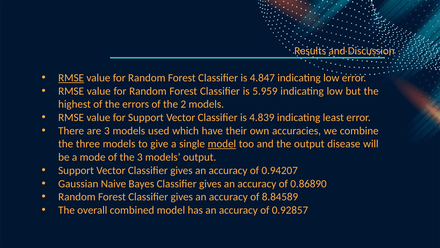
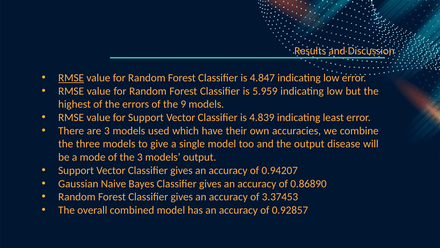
2: 2 -> 9 (183, 104)
model underline: present -> none (222, 144)
8.84589: 8.84589 -> 3.37453 (280, 197)
